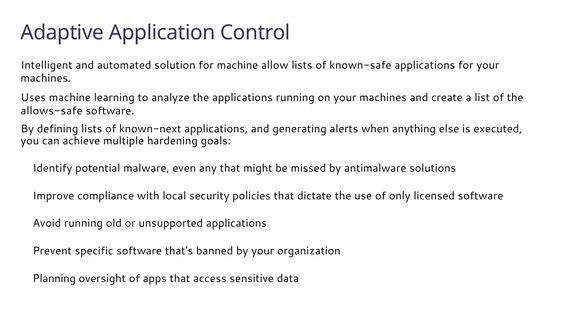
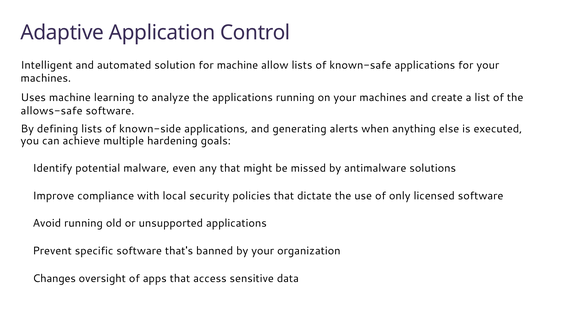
known-next: known-next -> known-side (150, 129)
Planning: Planning -> Changes (54, 278)
